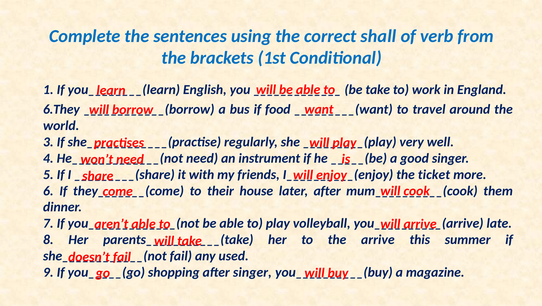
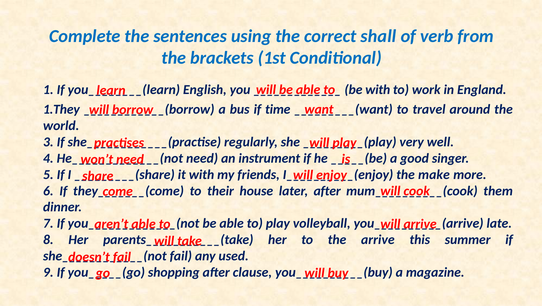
be take: take -> with (378, 89)
6.They: 6.They -> 1.They (61, 109)
food: food -> time (278, 109)
ticket: ticket -> make (434, 174)
after singer: singer -> clause (252, 272)
